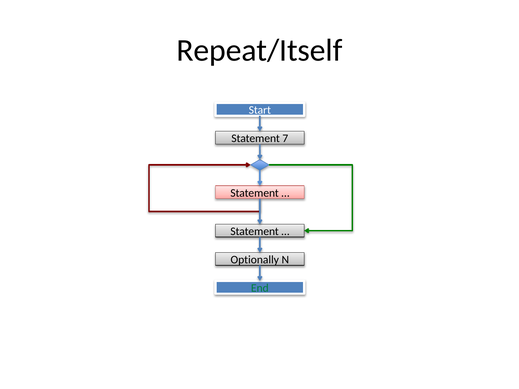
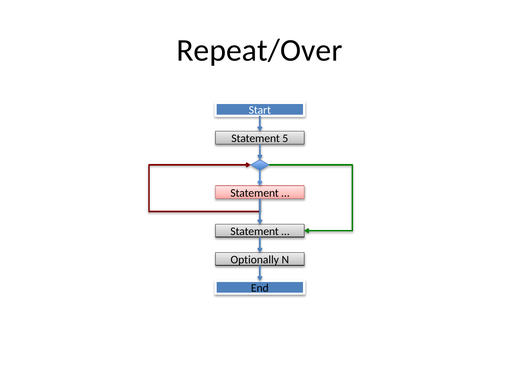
Repeat/Itself: Repeat/Itself -> Repeat/Over (259, 50)
7: 7 -> 5 (285, 139)
End colour: green -> black (260, 288)
